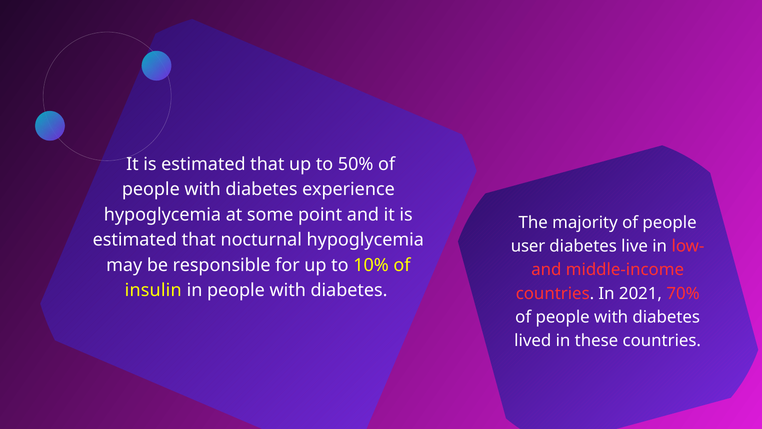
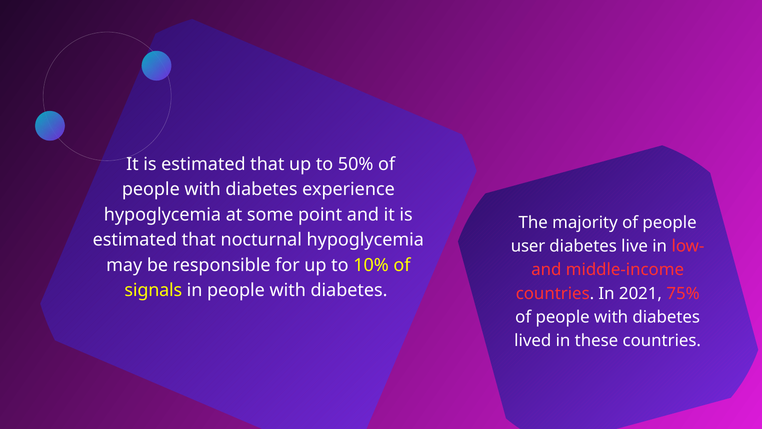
insulin: insulin -> signals (153, 290)
70%: 70% -> 75% (683, 293)
